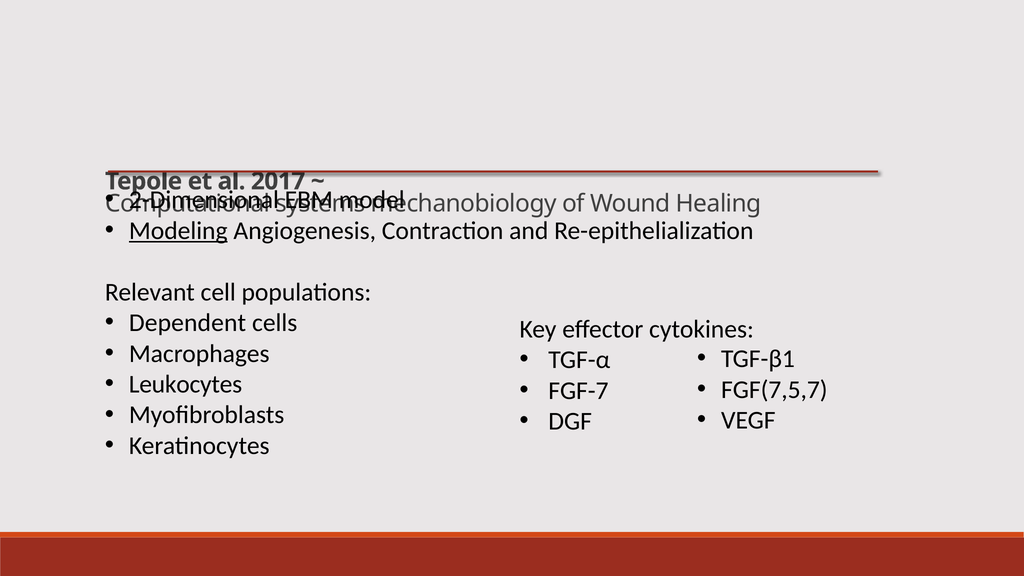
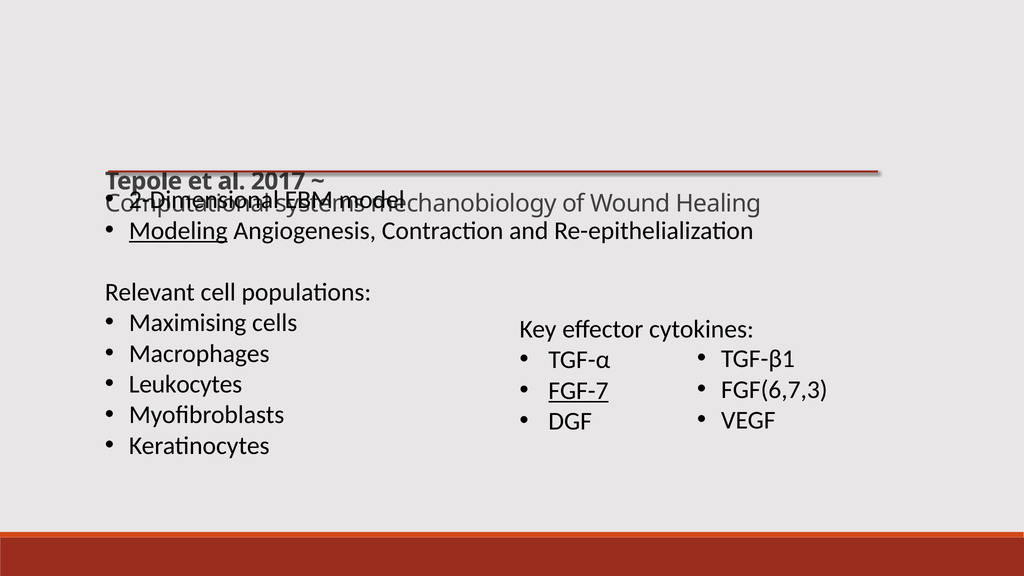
Dependent: Dependent -> Maximising (188, 323)
FGF(7,5,7: FGF(7,5,7 -> FGF(6,7,3 (774, 390)
FGF-7 underline: none -> present (578, 391)
